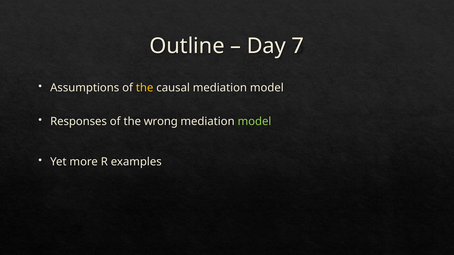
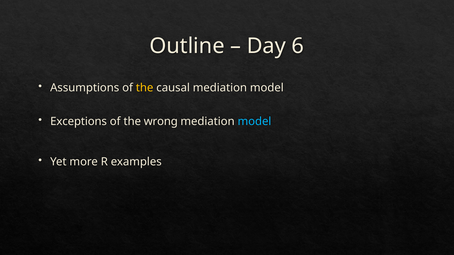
7: 7 -> 6 (298, 46)
Responses: Responses -> Exceptions (79, 122)
model colour: light green -> light blue (254, 122)
